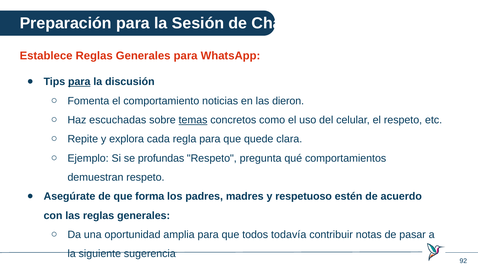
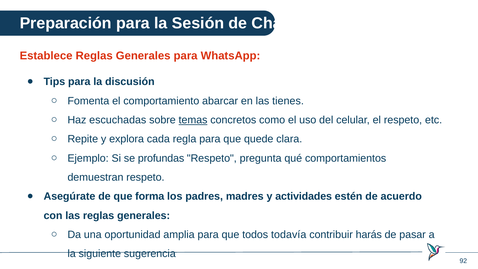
para underline: present -> none (79, 82)
noticias: noticias -> abarcar (220, 101)
dieron: dieron -> tienes (288, 101)
respetuoso: respetuoso -> actividades (304, 196)
notas: notas -> harás (369, 235)
